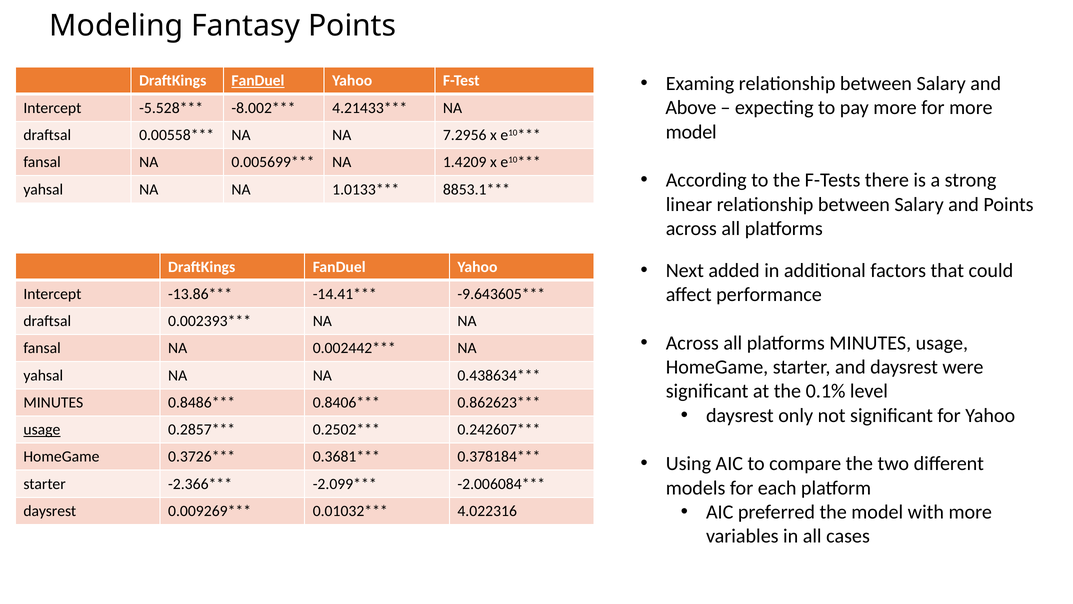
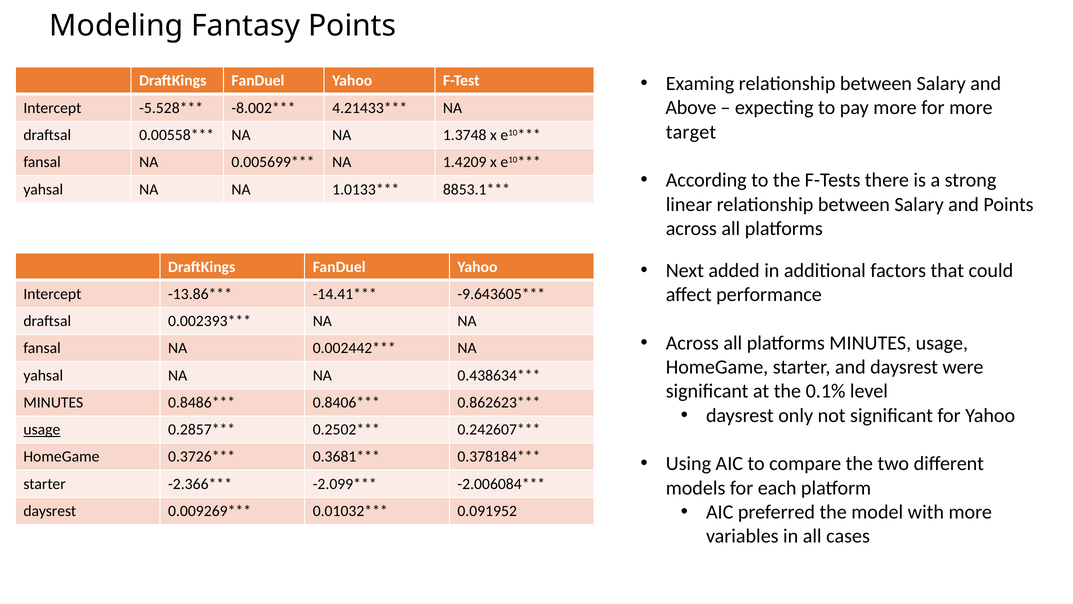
FanDuel underline: present -> none (258, 81)
model: model -> target (691, 132)
7.2956: 7.2956 -> 1.3748 (465, 135)
4.022316: 4.022316 -> 0.091952 (487, 511)
